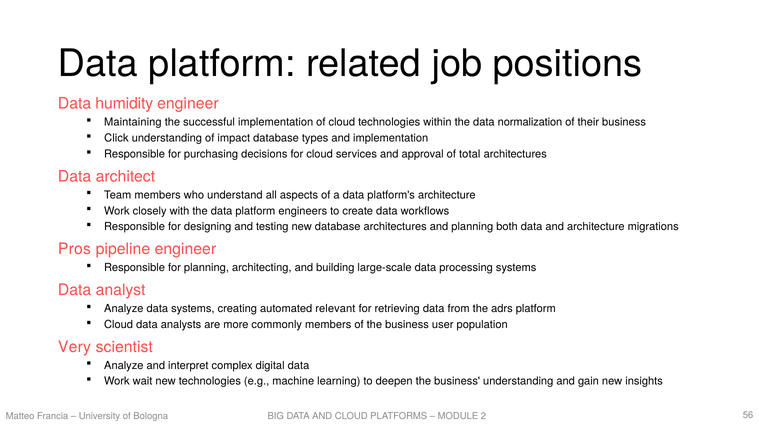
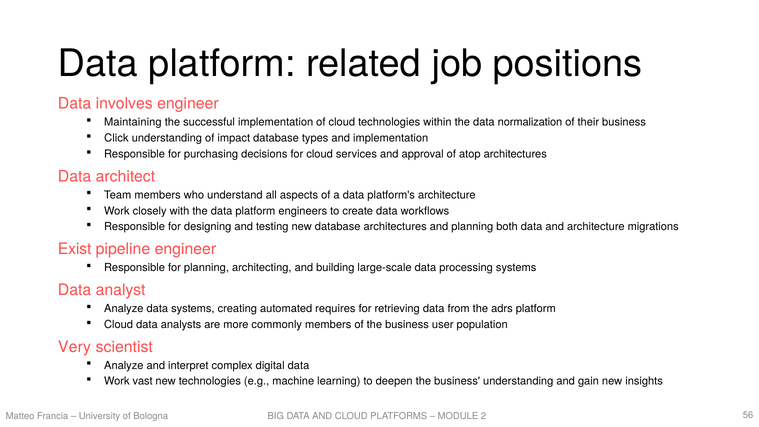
humidity: humidity -> involves (124, 104)
total: total -> atop (470, 154)
Pros: Pros -> Exist (75, 249)
relevant: relevant -> requires (335, 309)
wait: wait -> vast (143, 381)
